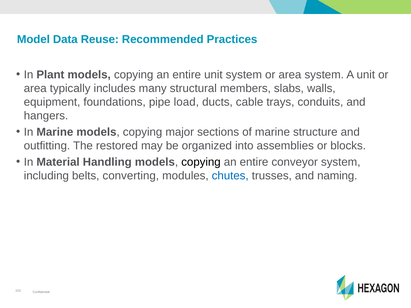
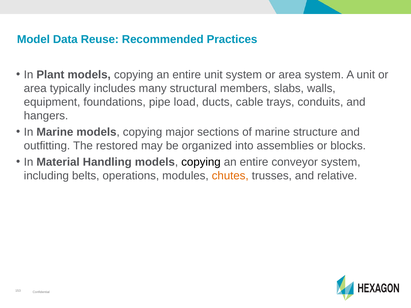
converting: converting -> operations (131, 176)
chutes colour: blue -> orange (230, 176)
naming: naming -> relative (337, 176)
